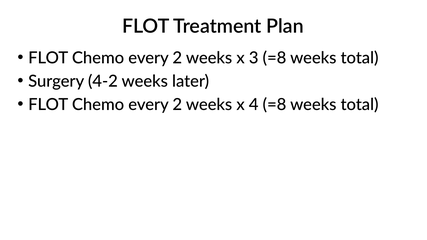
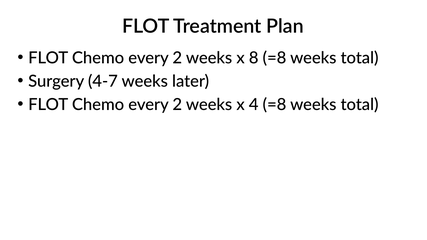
3: 3 -> 8 (254, 58)
4-2: 4-2 -> 4-7 (103, 81)
